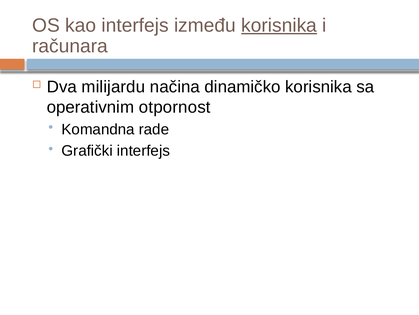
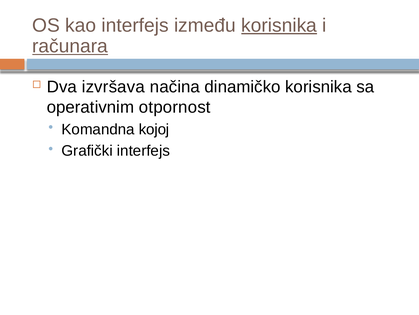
računara underline: none -> present (70, 46)
milijardu: milijardu -> izvršava (113, 87)
rade: rade -> kojoj (154, 129)
